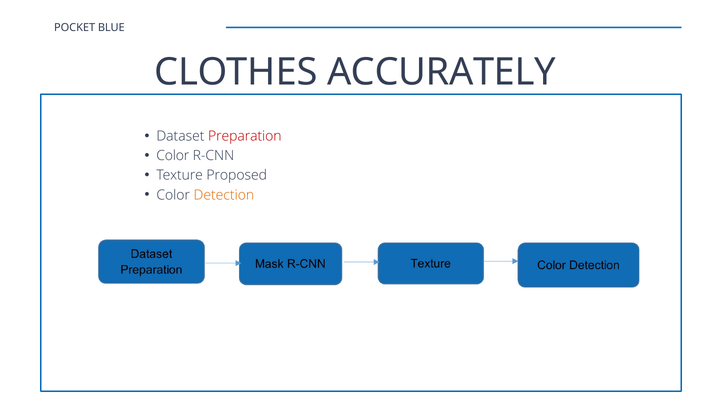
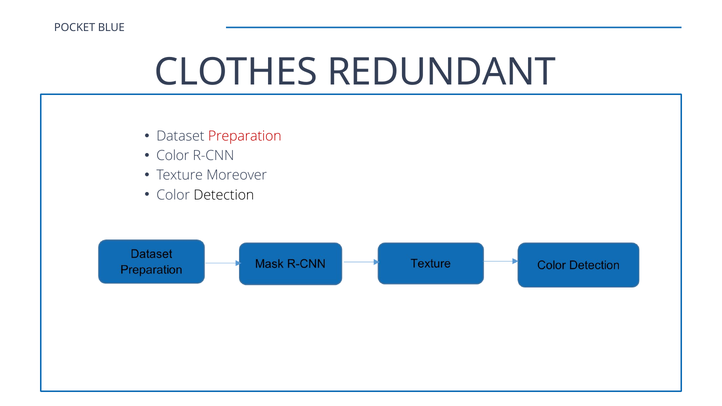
ACCURATELY: ACCURATELY -> REDUNDANT (441, 72)
Proposed: Proposed -> Moreover (237, 175)
Detection colour: orange -> black (224, 195)
